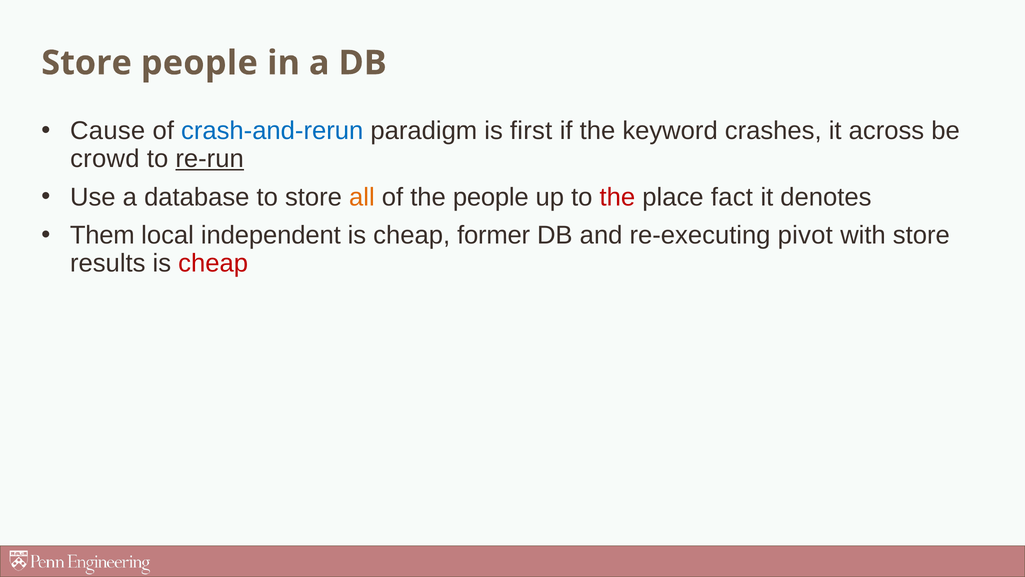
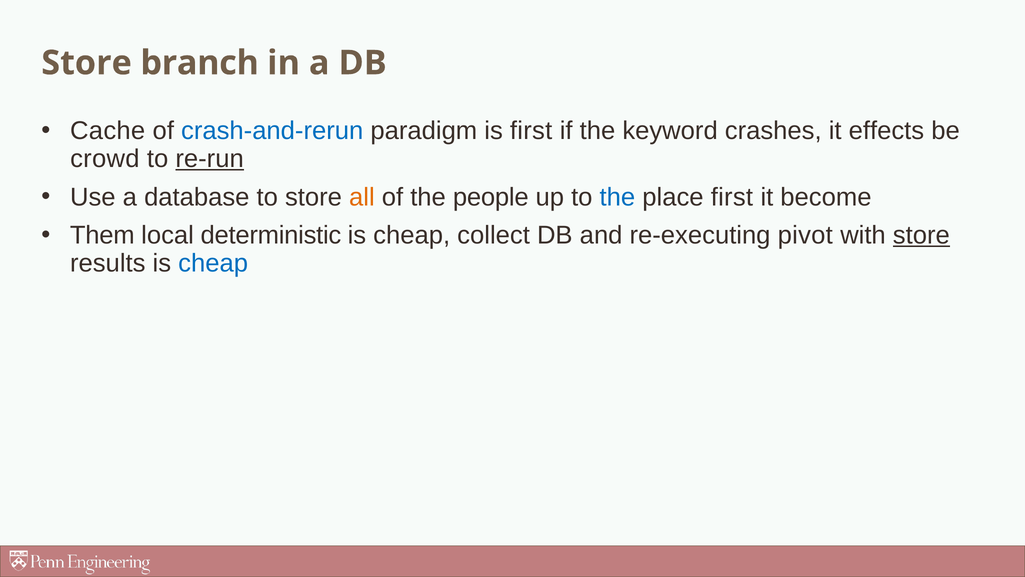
Store people: people -> branch (200, 63)
Cause: Cause -> Cache (108, 131)
across: across -> effects (886, 131)
the colour: red -> blue (617, 197)
place fact: fact -> first (732, 197)
denotes: denotes -> become (826, 197)
independent: independent -> deterministic (271, 235)
former: former -> collect (494, 235)
store underline: none -> present (921, 235)
cheap colour: red -> blue (213, 263)
